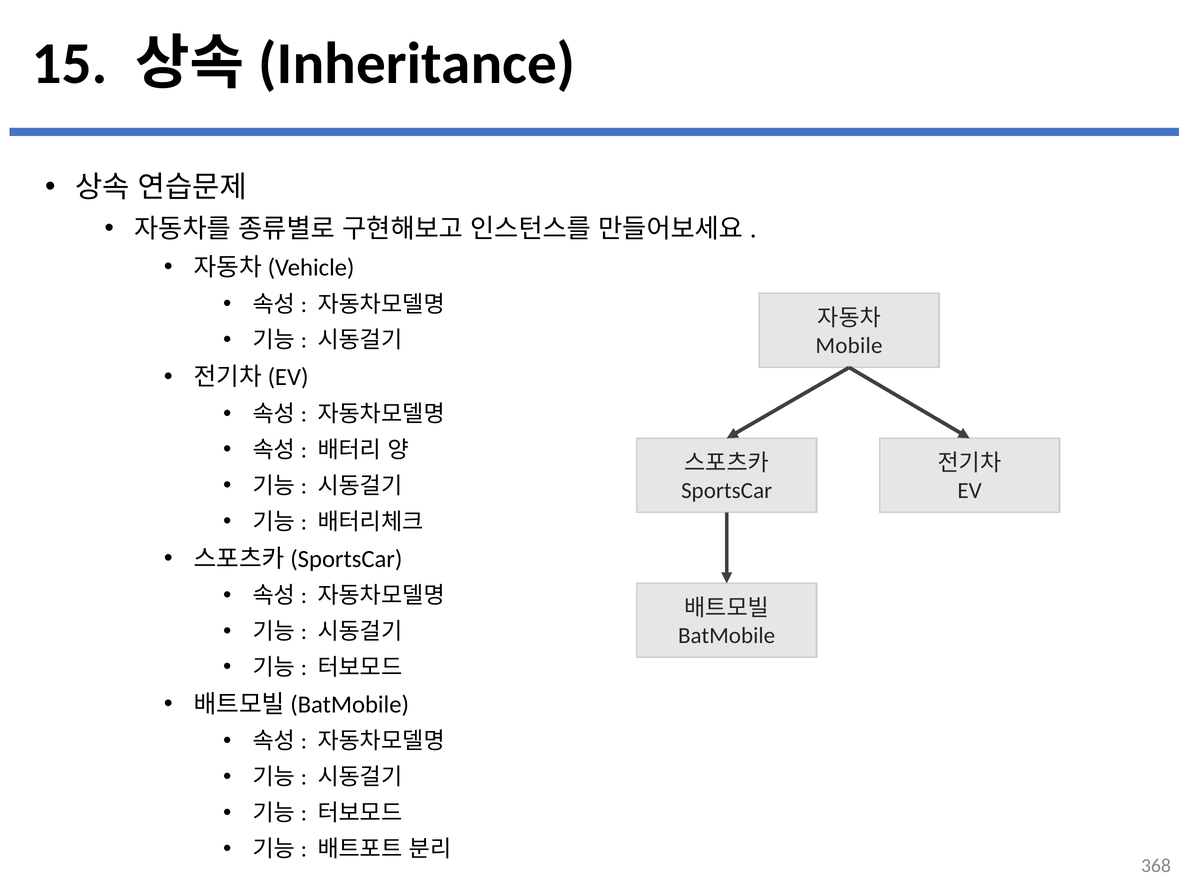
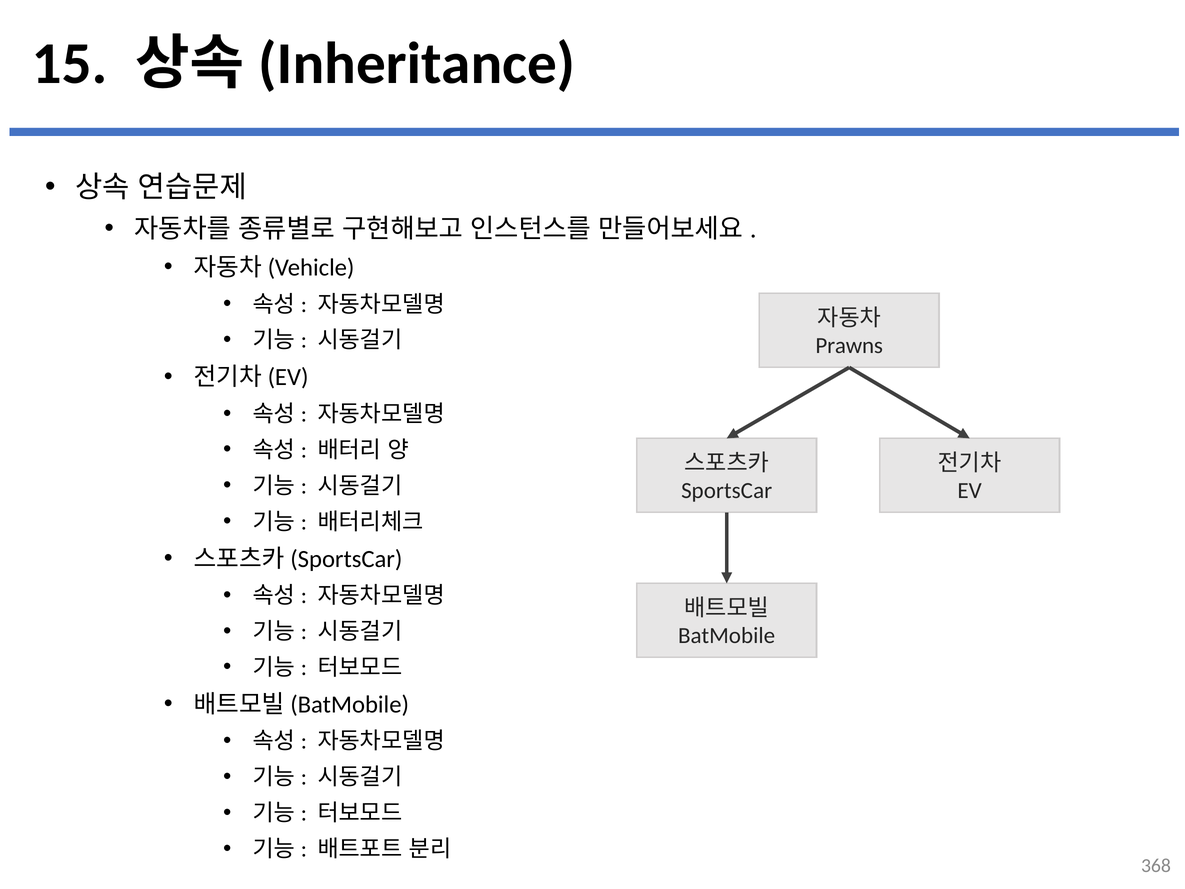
Mobile: Mobile -> Prawns (849, 346)
